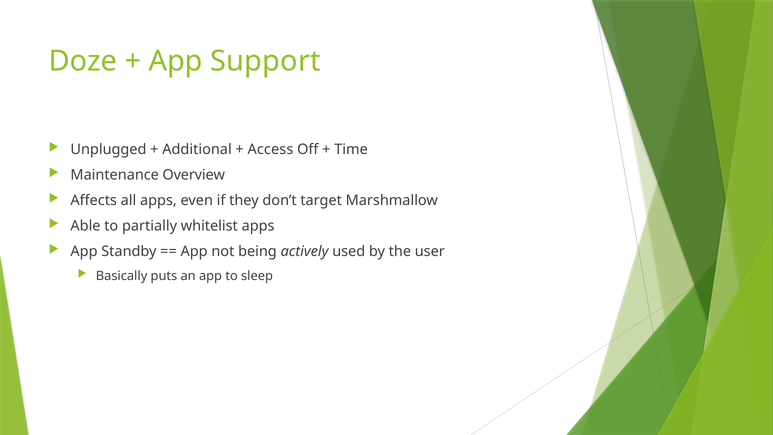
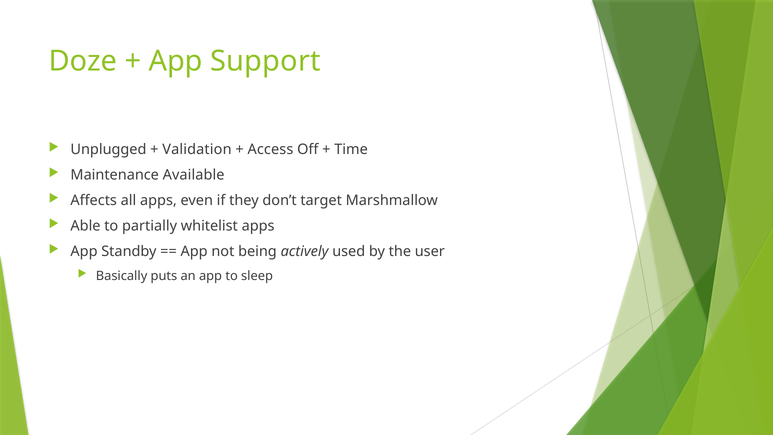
Additional: Additional -> Validation (197, 150)
Overview: Overview -> Available (194, 175)
